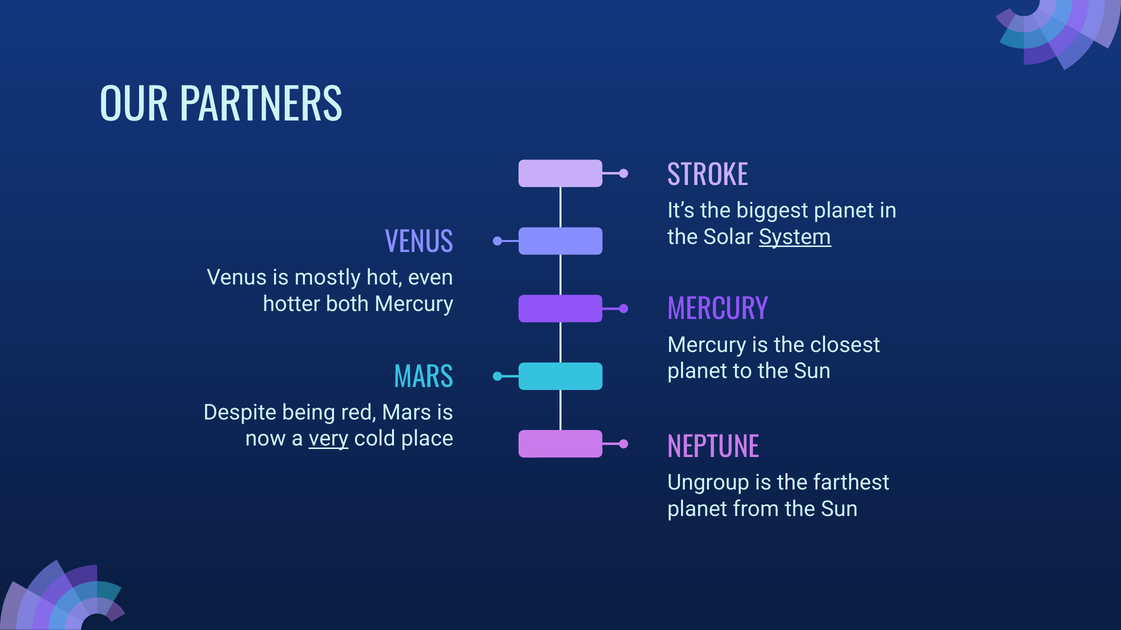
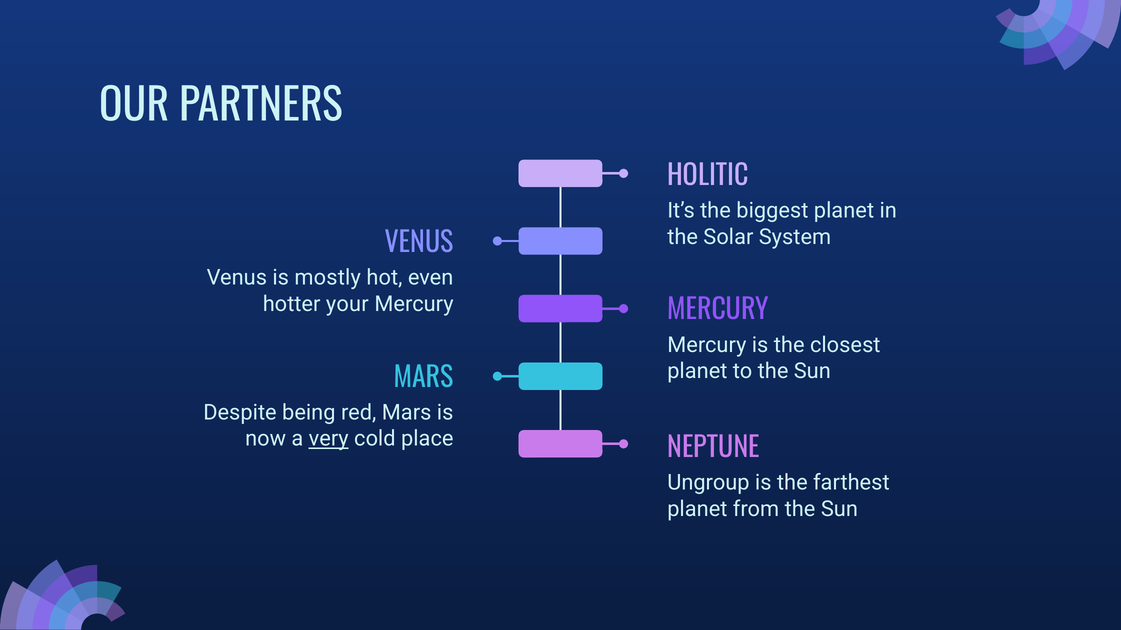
STROKE: STROKE -> HOLITIC (708, 176)
System underline: present -> none (795, 237)
both: both -> your (347, 304)
